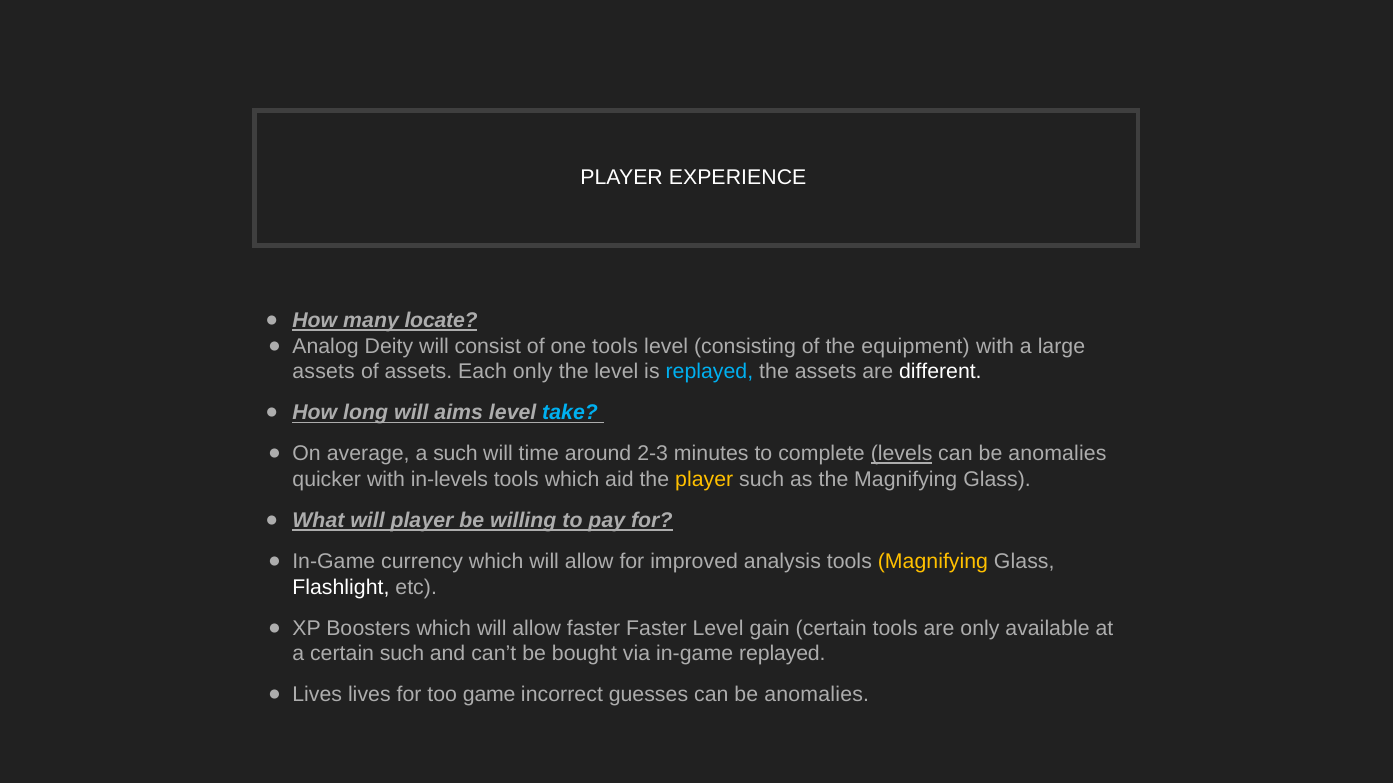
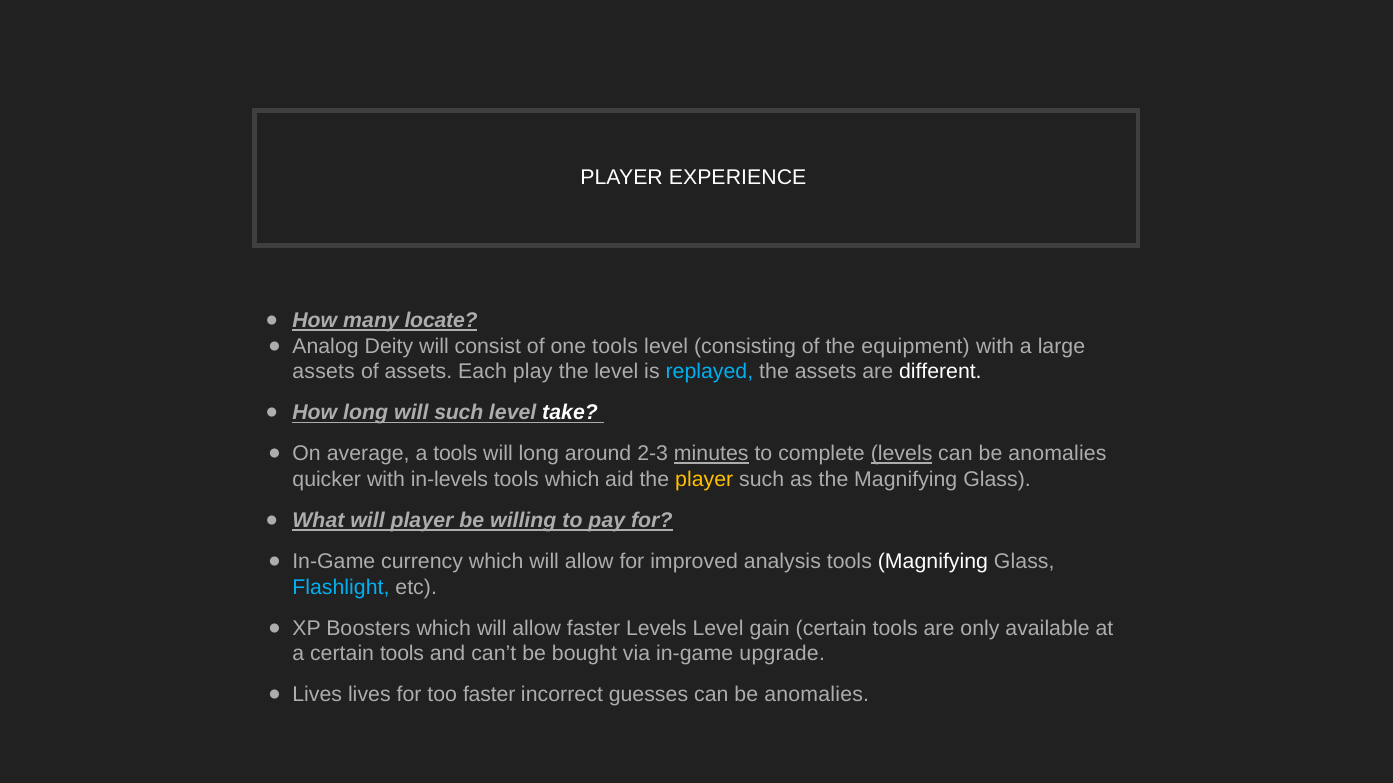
Each only: only -> play (533, 372)
will aims: aims -> such (459, 413)
take colour: light blue -> white (570, 413)
a such: such -> tools (455, 454)
will time: time -> long (539, 454)
minutes underline: none -> present (711, 454)
Magnifying colour: yellow -> white (933, 562)
Flashlight colour: white -> light blue (341, 588)
faster Faster: Faster -> Levels (657, 629)
a certain such: such -> tools (402, 654)
in-game replayed: replayed -> upgrade (782, 654)
too game: game -> faster (489, 695)
